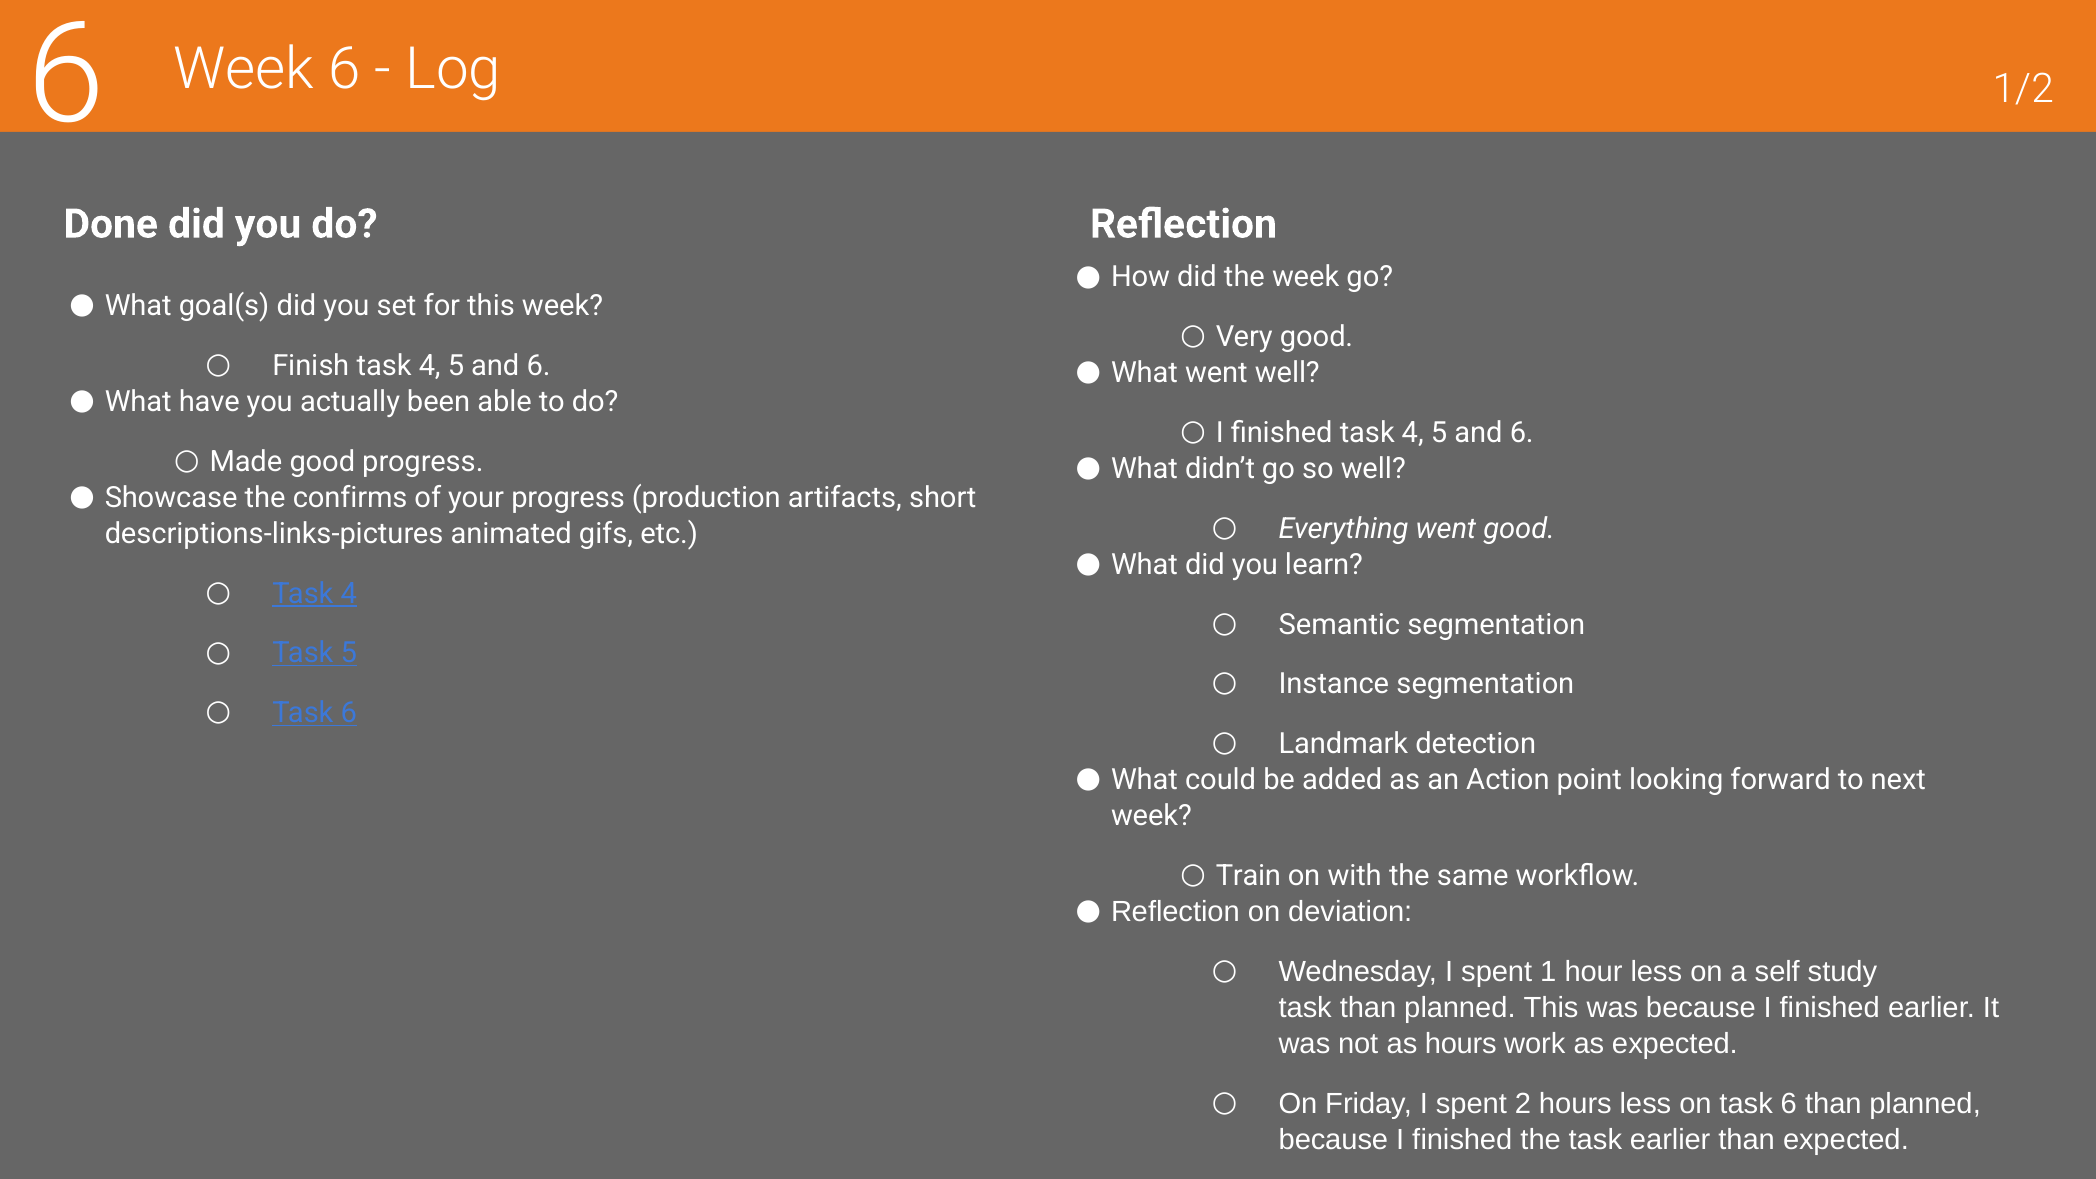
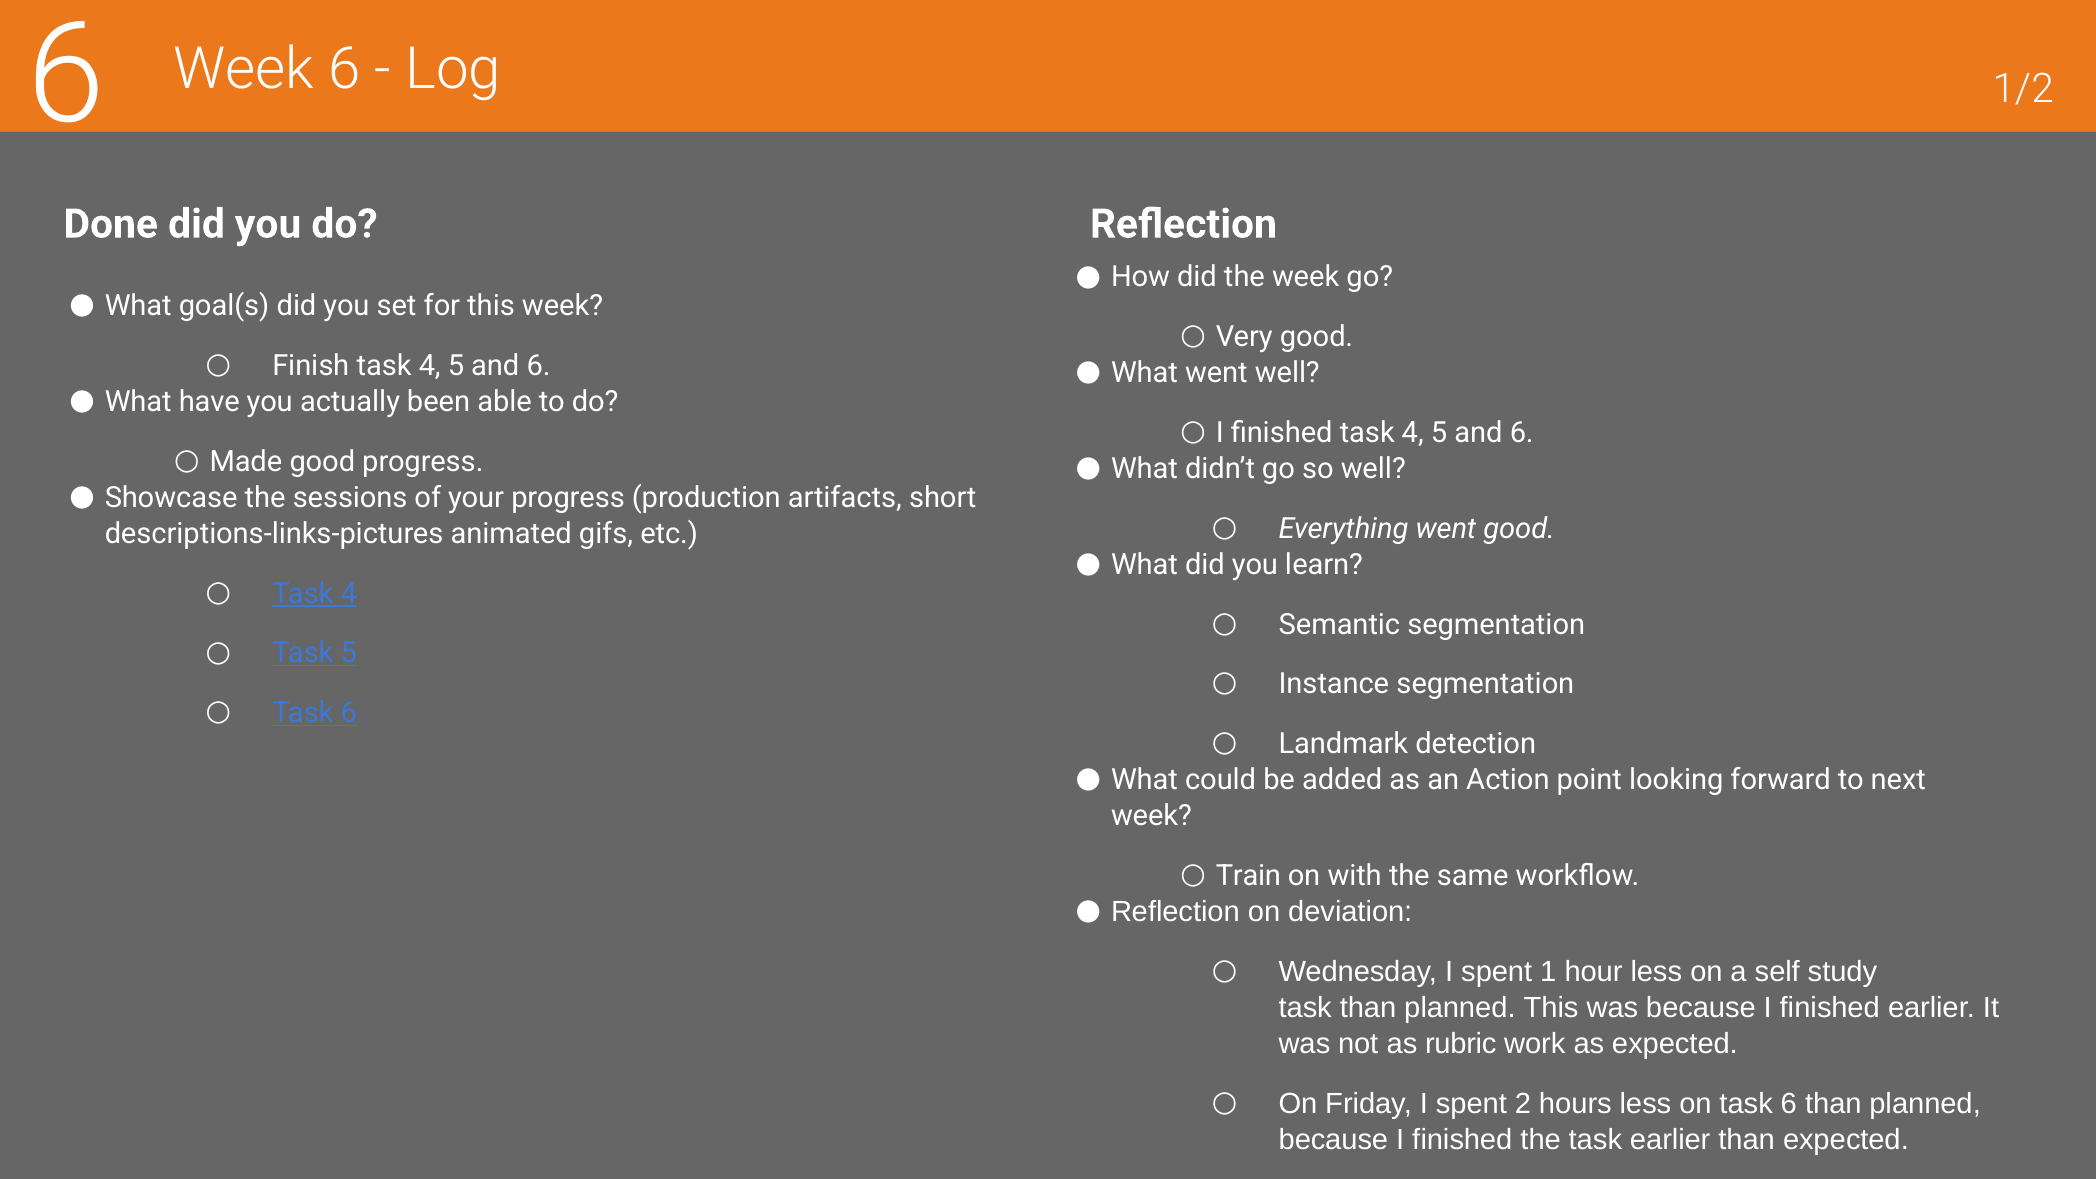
confirms: confirms -> sessions (350, 498)
as hours: hours -> rubric (1461, 1044)
